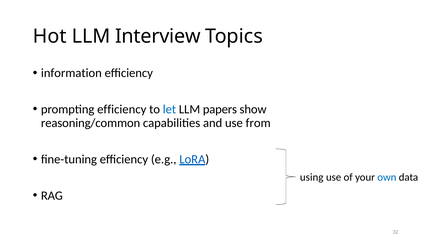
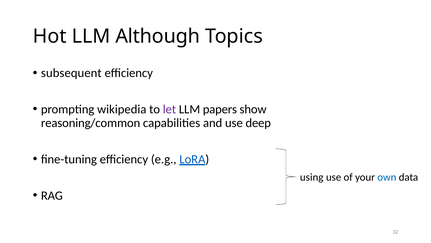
Interview: Interview -> Although (158, 36)
information: information -> subsequent (71, 73)
prompting efficiency: efficiency -> wikipedia (122, 109)
let colour: blue -> purple (169, 109)
from: from -> deep (258, 123)
